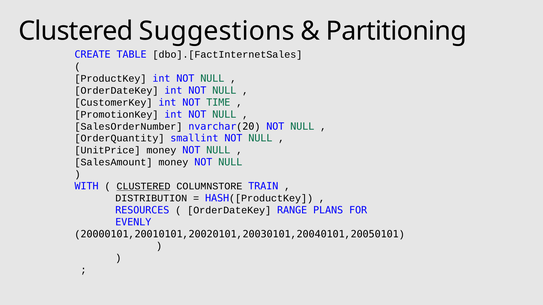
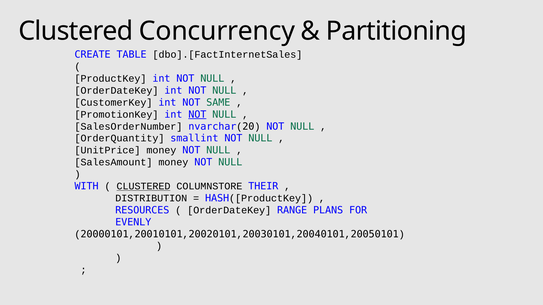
Suggestions: Suggestions -> Concurrency (217, 31)
TIME: TIME -> SAME (218, 103)
NOT underline: none -> present (197, 115)
TRAIN: TRAIN -> THEIR (263, 186)
